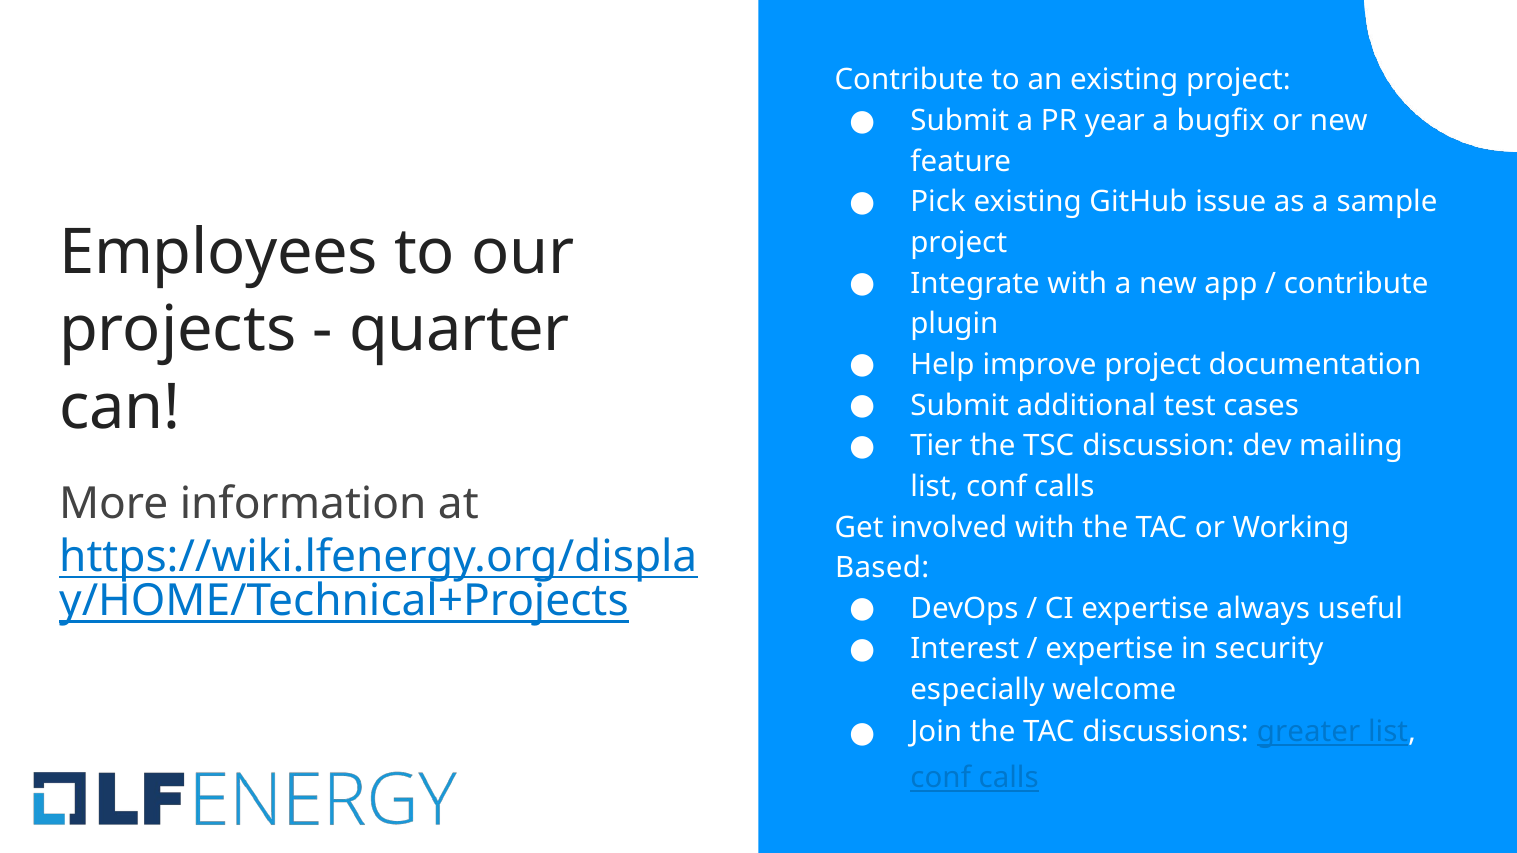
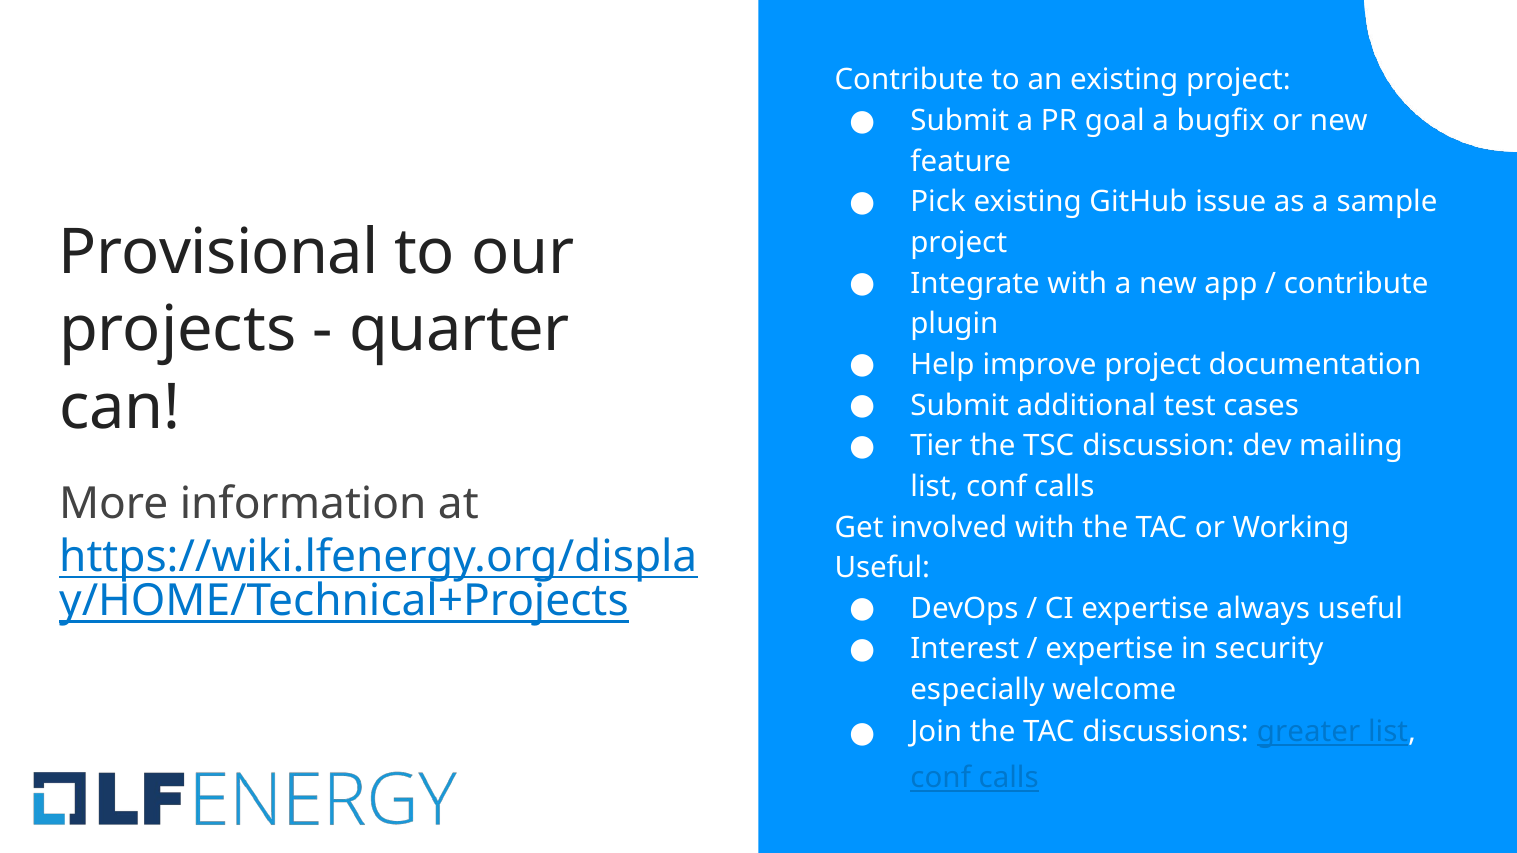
year: year -> goal (1115, 121)
Employees: Employees -> Provisional (219, 253)
Based: Based -> Useful (882, 568)
